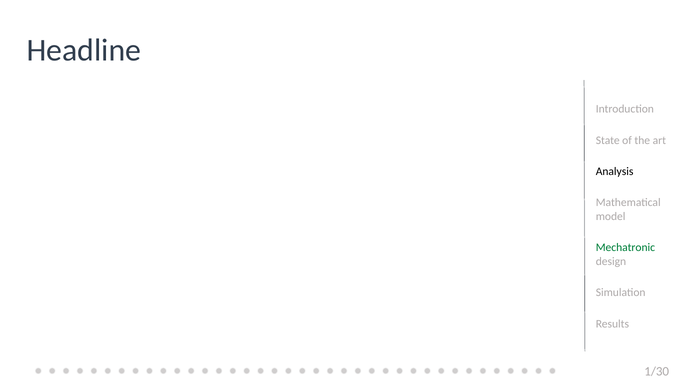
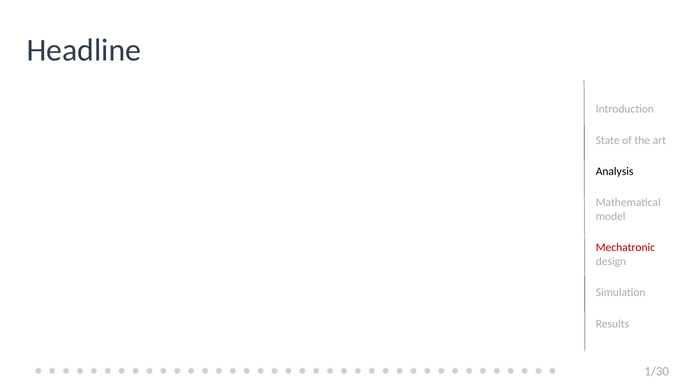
Mechatronic colour: green -> red (625, 248)
